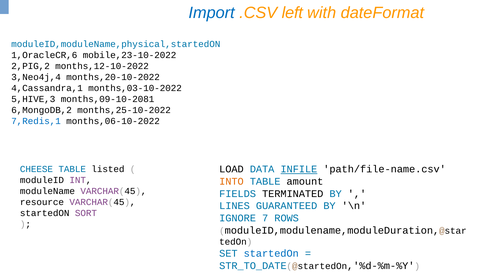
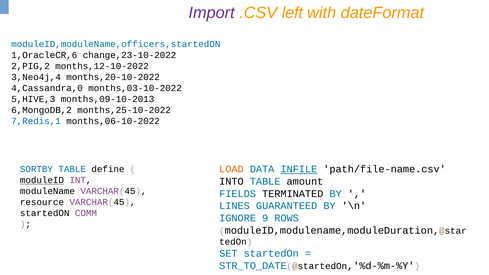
Import colour: blue -> purple (212, 13)
moduleID,moduleName,physical,startedON: moduleID,moduleName,physical,startedON -> moduleID,moduleName,officers,startedON (116, 44)
mobile,23-10-2022: mobile,23-10-2022 -> change,23-10-2022 (130, 55)
4,Cassandra,1: 4,Cassandra,1 -> 4,Cassandra,0 (47, 88)
months,09-10-2081: months,09-10-2081 -> months,09-10-2013 (108, 99)
LOAD colour: black -> orange (231, 169)
CHEESE: CHEESE -> SORTBY (36, 169)
listed: listed -> define (108, 169)
moduleID underline: none -> present (42, 180)
INTO colour: orange -> black (231, 181)
SORT: SORT -> COMM (86, 213)
7: 7 -> 9 (265, 218)
